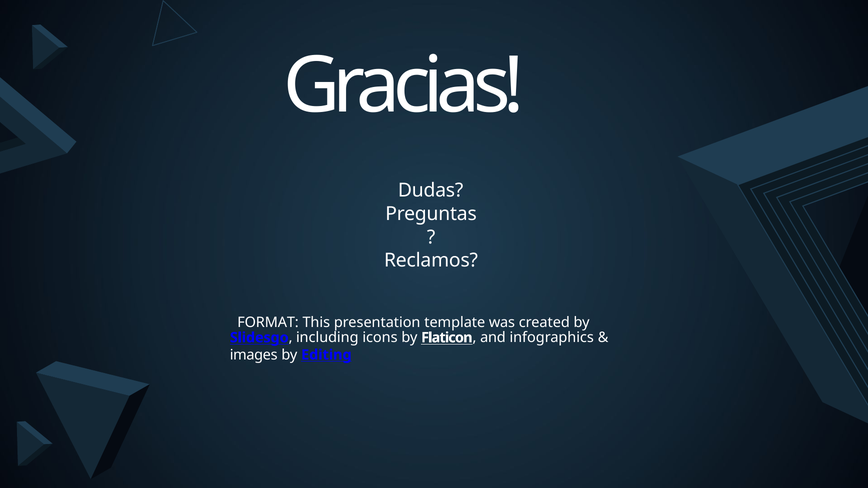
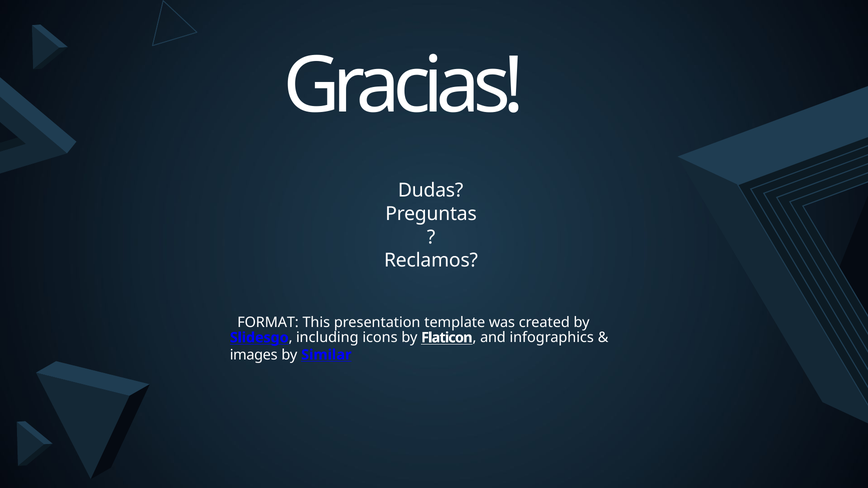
Editing: Editing -> Similar (326, 355)
